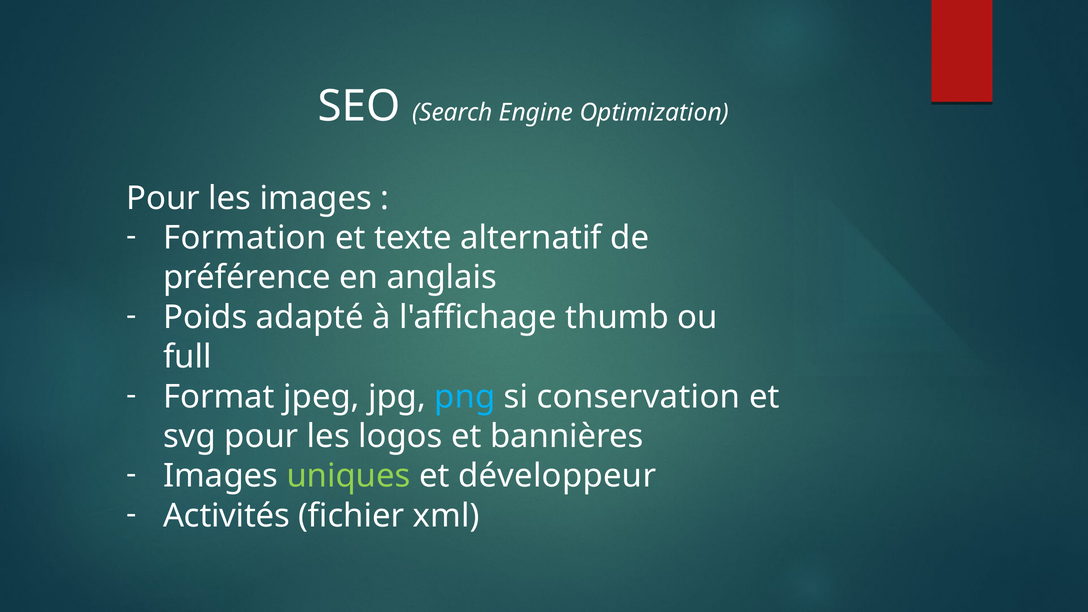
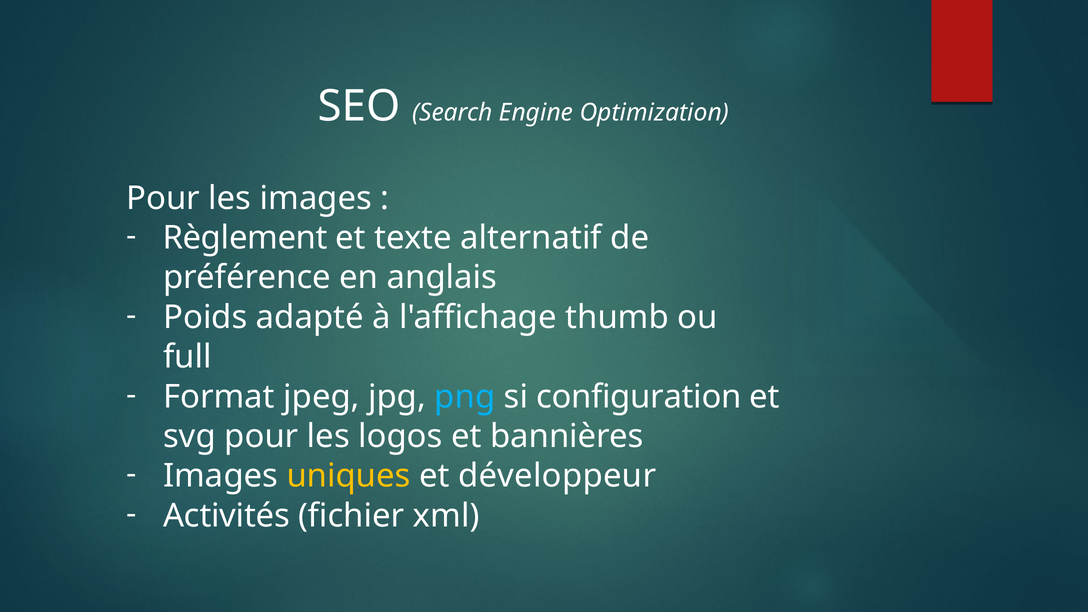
Formation: Formation -> Règlement (245, 238)
conservation: conservation -> configuration (639, 397)
uniques colour: light green -> yellow (349, 476)
